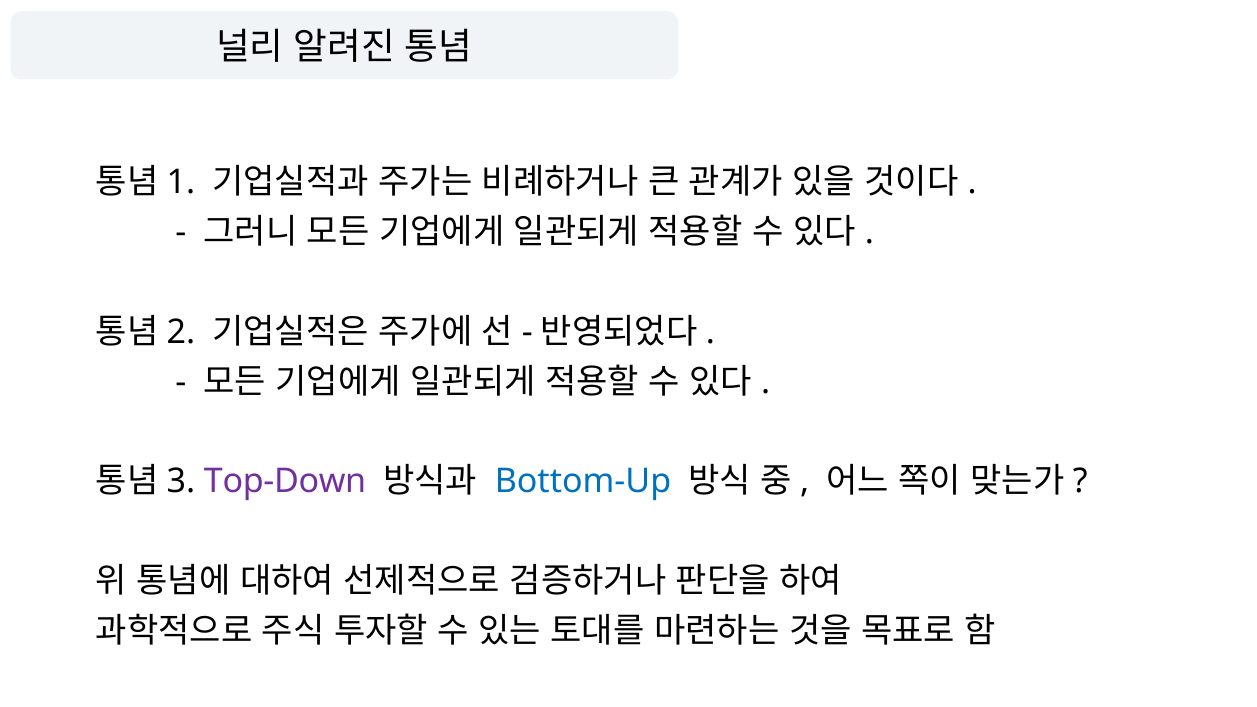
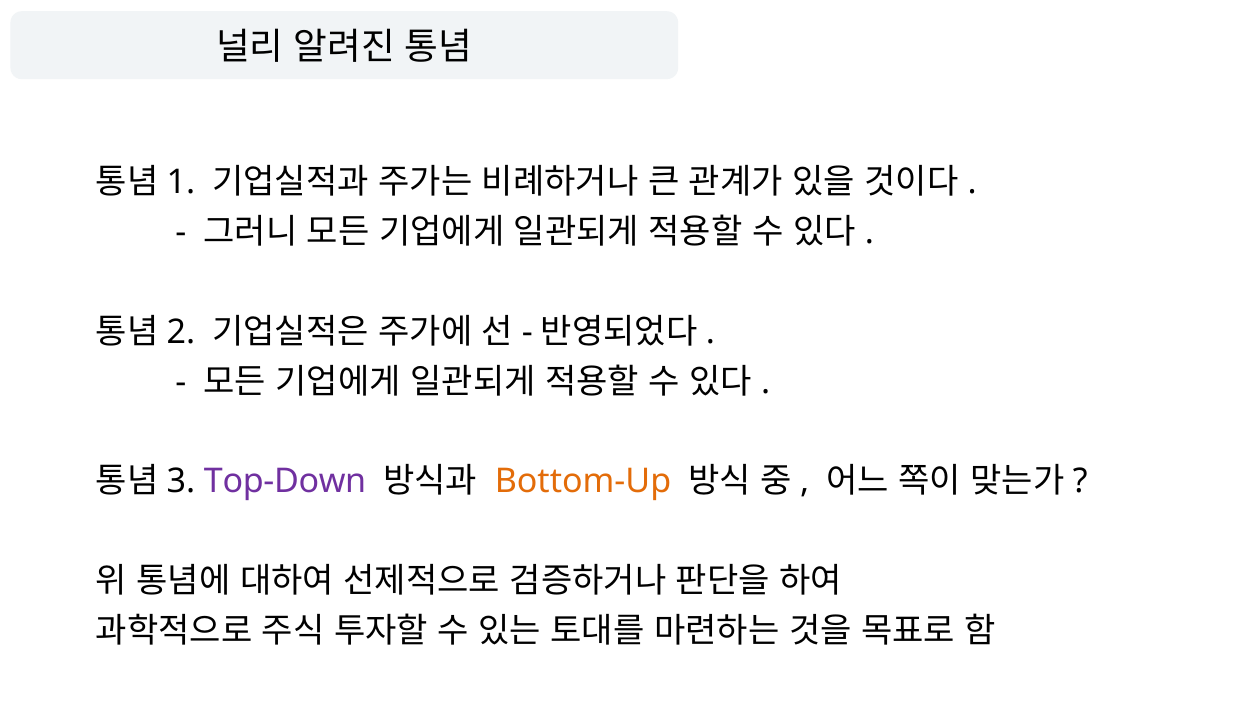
Bottom-Up colour: blue -> orange (583, 482)
